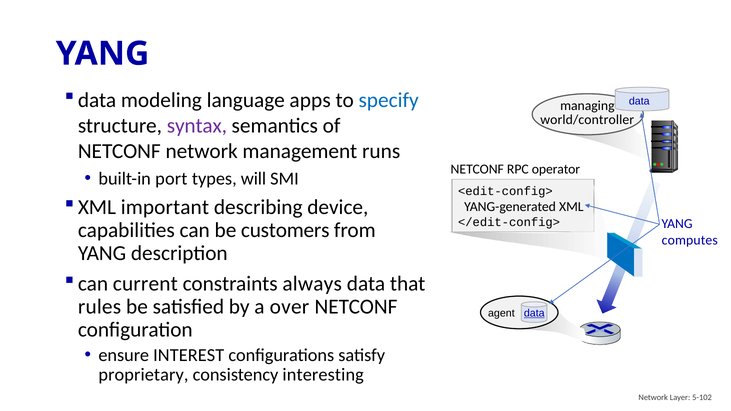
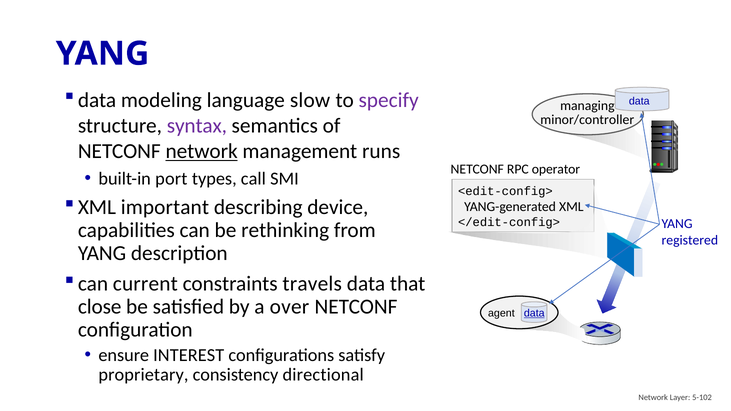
apps: apps -> slow (310, 100)
specify colour: blue -> purple (389, 100)
world/controller: world/controller -> minor/controller (587, 120)
network underline: none -> present (202, 151)
will: will -> call (253, 179)
customers: customers -> rethinking (285, 230)
computes: computes -> registered (690, 240)
always: always -> travels (312, 284)
rules: rules -> close (100, 307)
interesting: interesting -> directional (323, 375)
